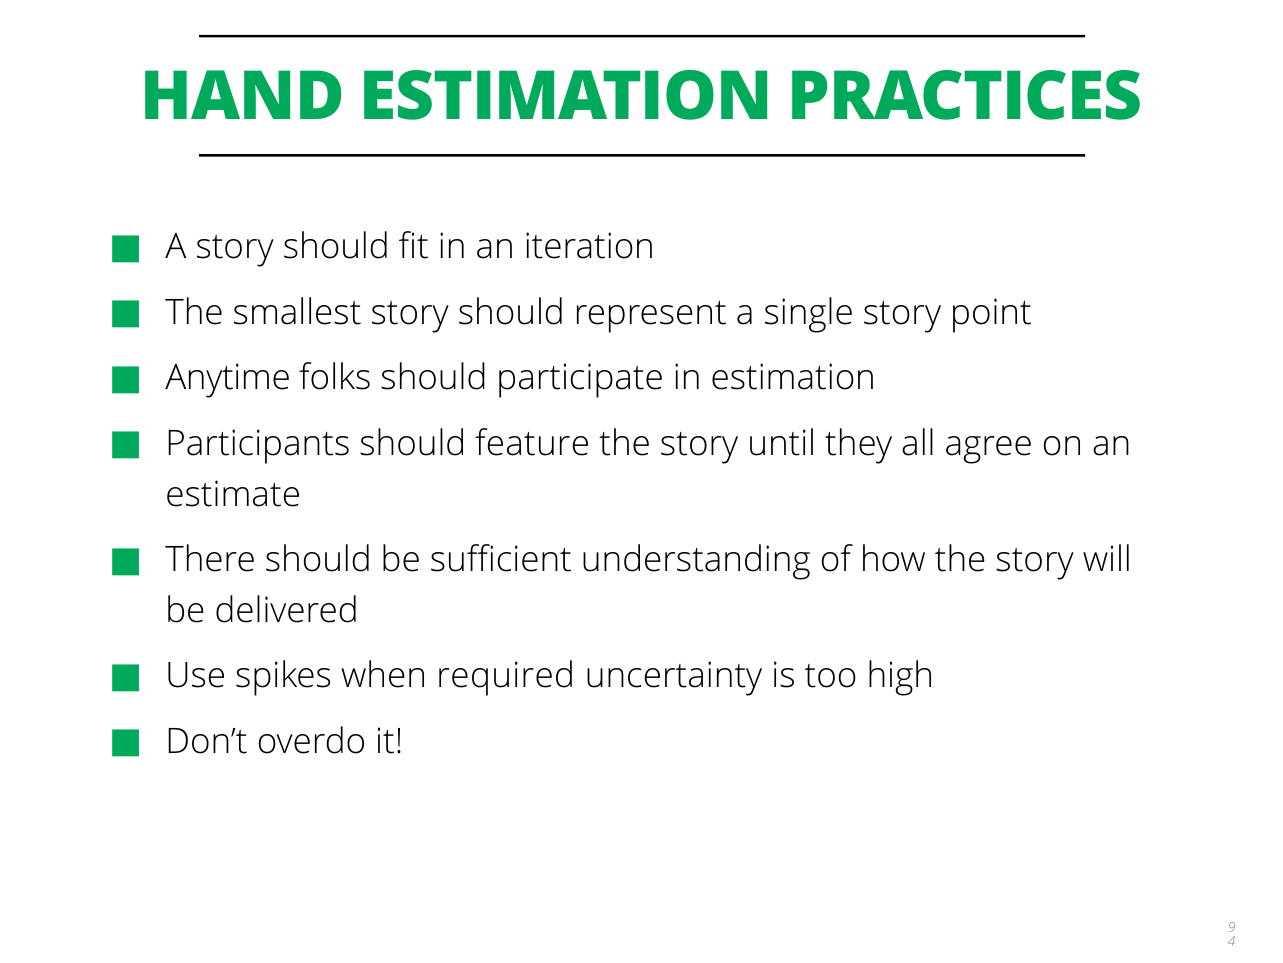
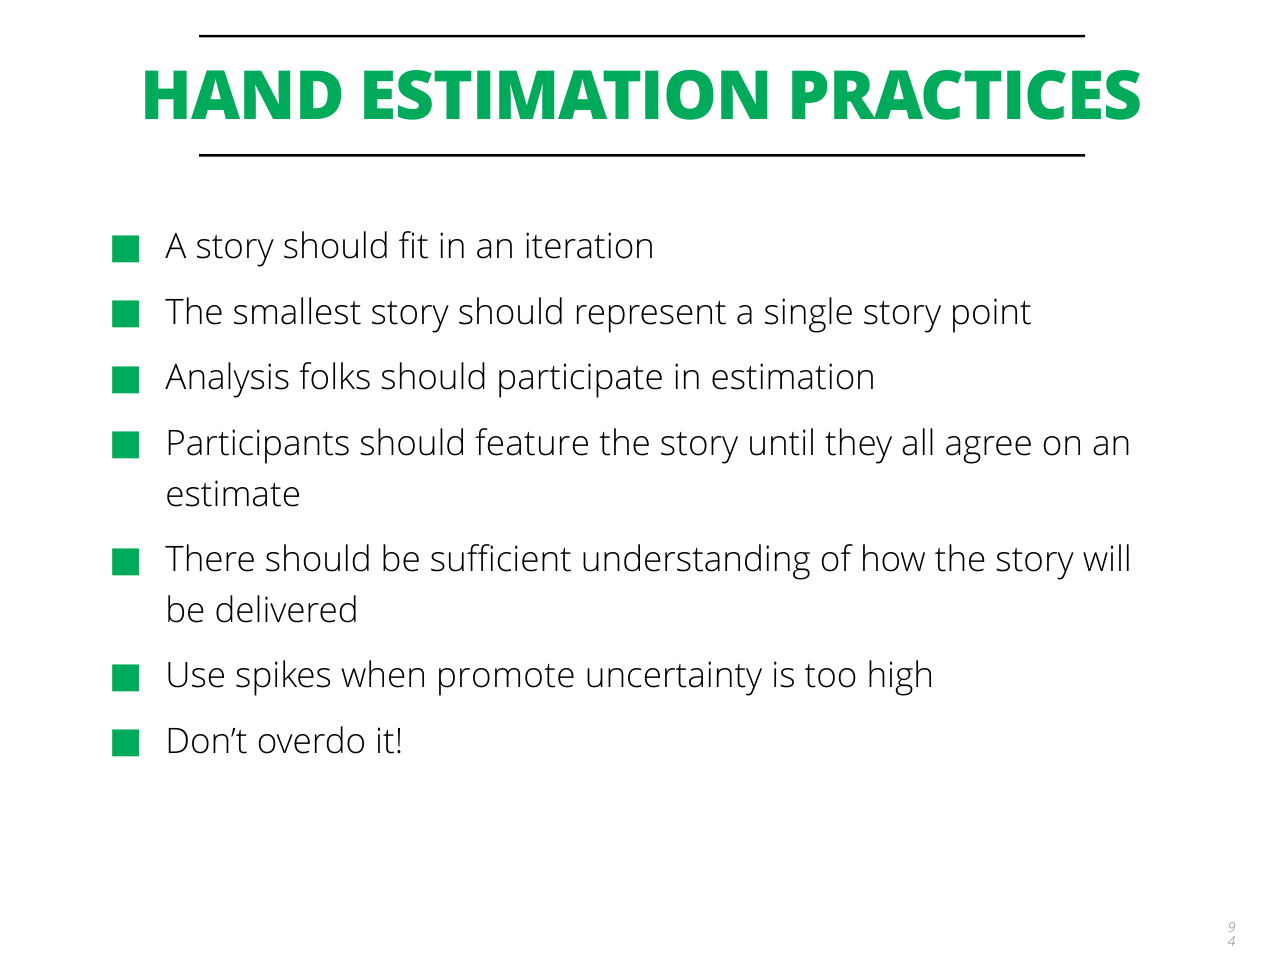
Anytime: Anytime -> Analysis (228, 378)
required: required -> promote (506, 676)
